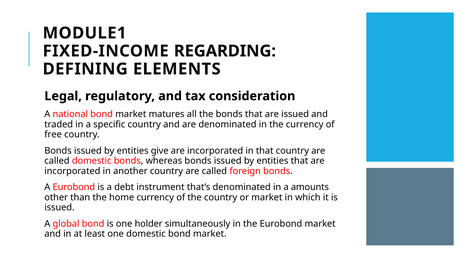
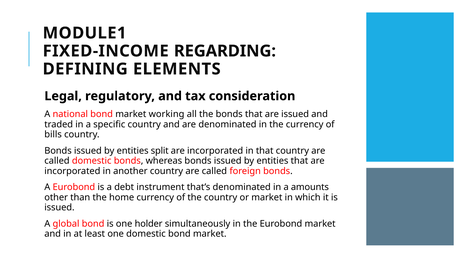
matures: matures -> working (167, 114)
free: free -> bills (53, 135)
give: give -> split (160, 151)
